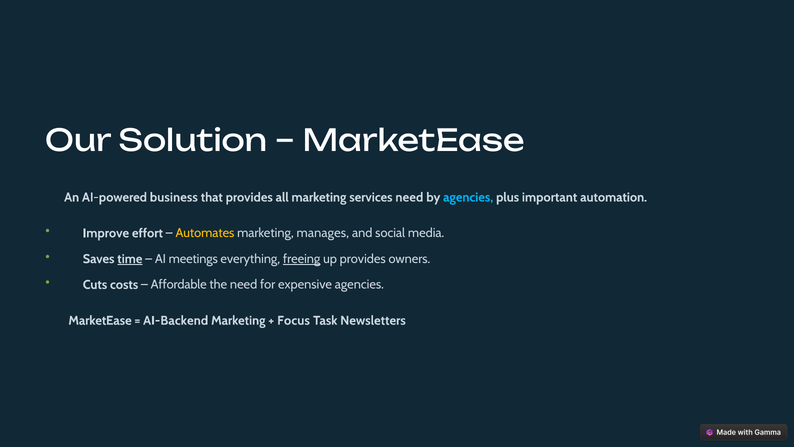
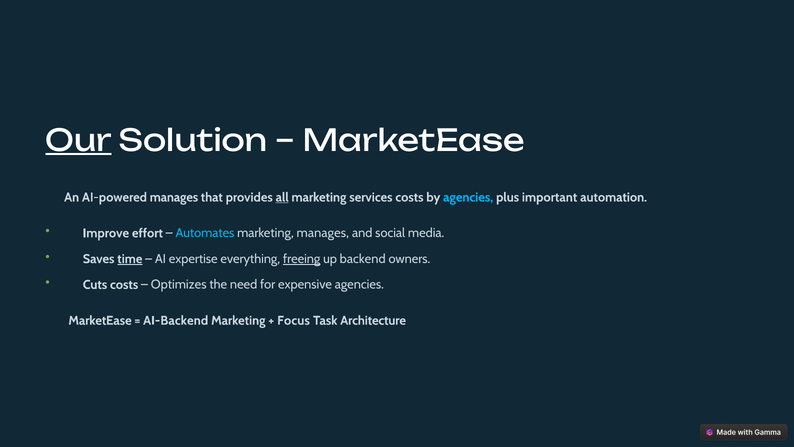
Our underline: none -> present (79, 141)
AI-powered business: business -> manages (174, 197)
all underline: none -> present (282, 197)
services need: need -> costs (409, 197)
Automates colour: yellow -> light blue (205, 233)
meetings: meetings -> expertise (193, 259)
up provides: provides -> backend (363, 259)
Affordable: Affordable -> Optimizes (179, 284)
Newsletters: Newsletters -> Architecture (373, 320)
